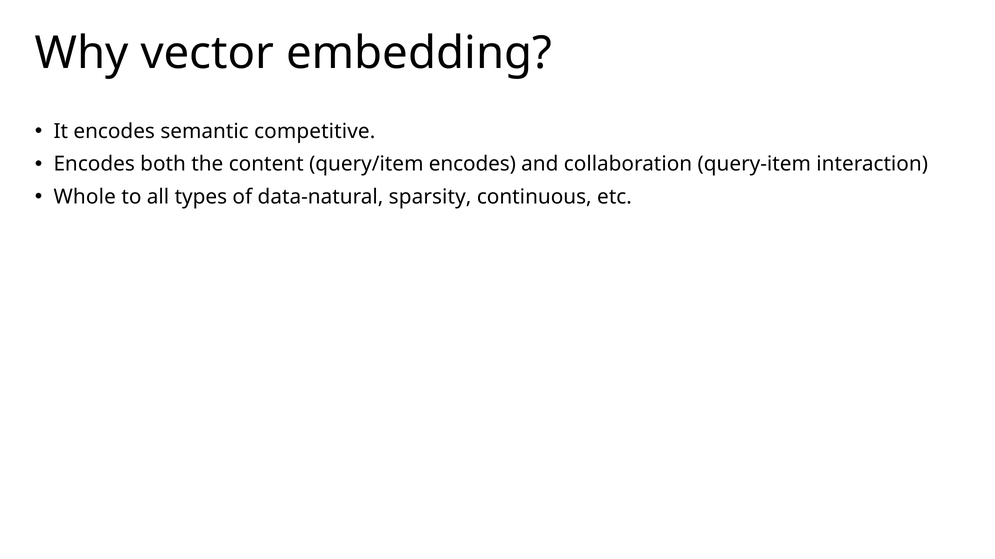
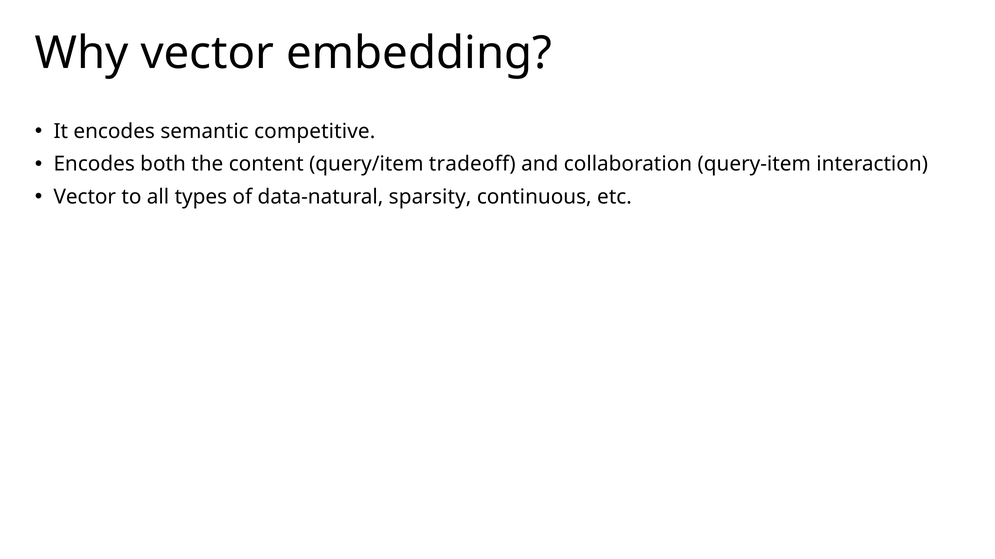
query/item encodes: encodes -> tradeoff (472, 164)
Whole: Whole -> Vector (85, 197)
